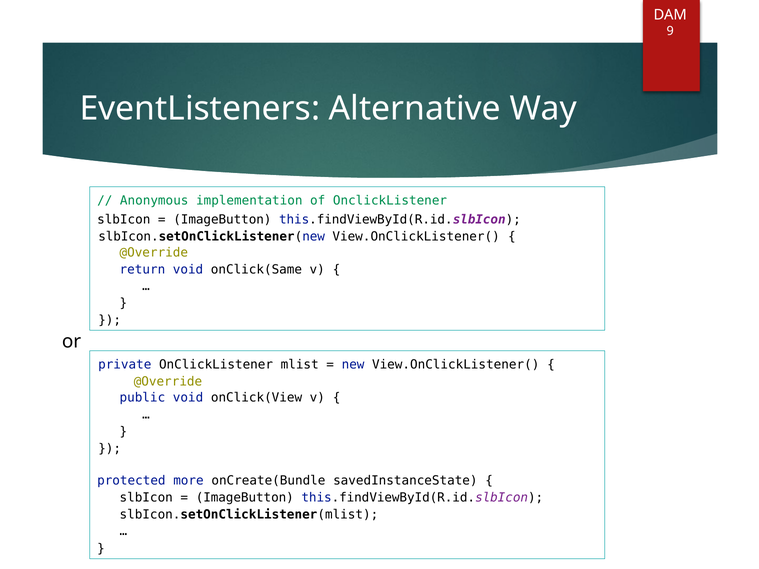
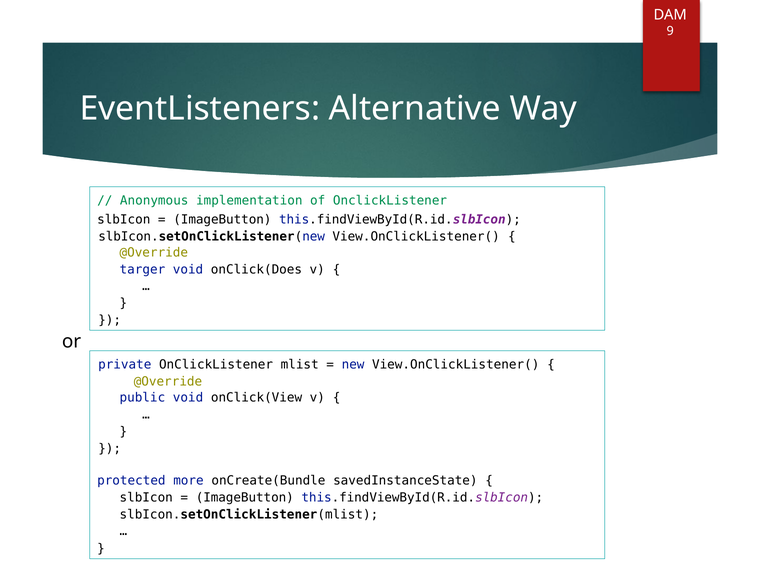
return: return -> targer (142, 269)
onClick(Same: onClick(Same -> onClick(Does (256, 269)
